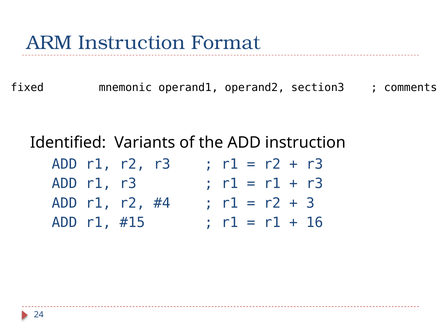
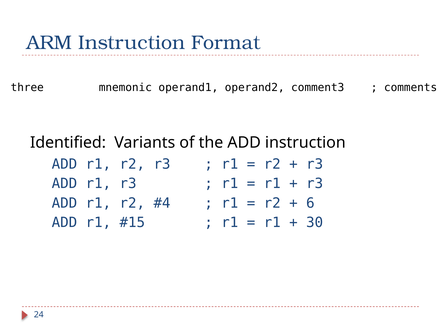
fixed: fixed -> three (27, 87)
section3: section3 -> comment3 (318, 87)
3: 3 -> 6 (310, 203)
16: 16 -> 30 (315, 222)
